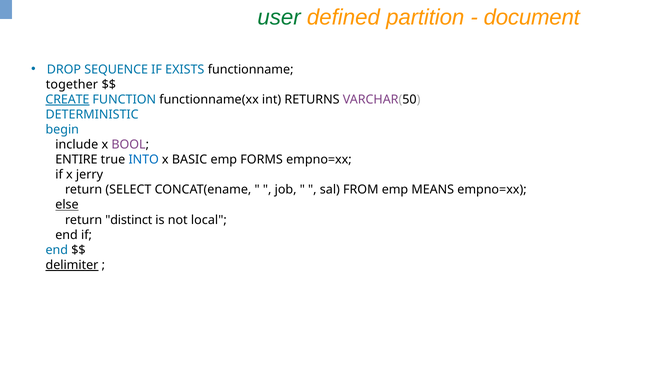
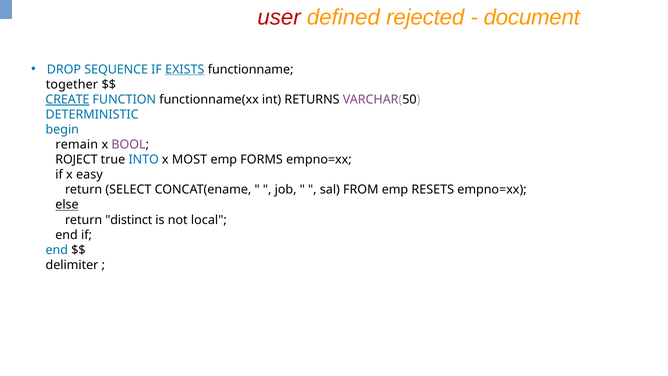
user colour: green -> red (279, 17)
partition: partition -> rejected (425, 17)
EXISTS underline: none -> present (185, 69)
include: include -> remain (77, 145)
ENTIRE: ENTIRE -> ROJECT (76, 160)
BASIC: BASIC -> MOST (190, 160)
jerry: jerry -> easy (89, 175)
MEANS: MEANS -> RESETS (433, 190)
delimiter underline: present -> none (72, 265)
